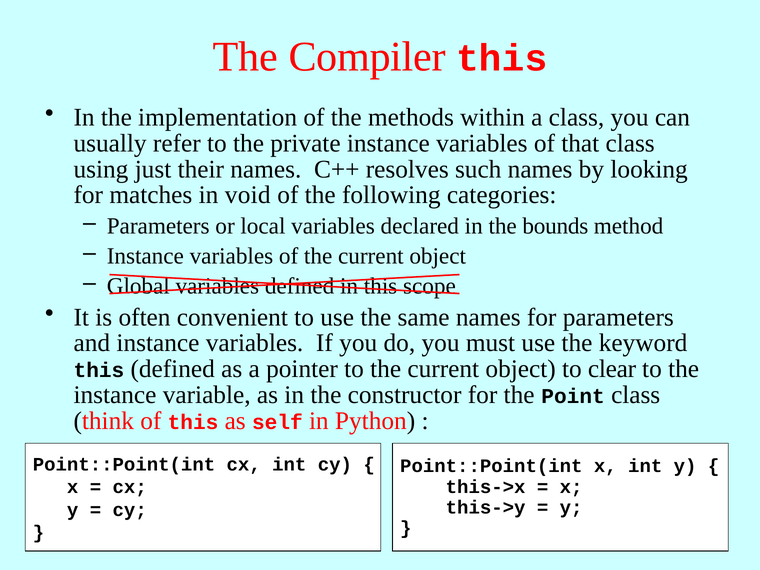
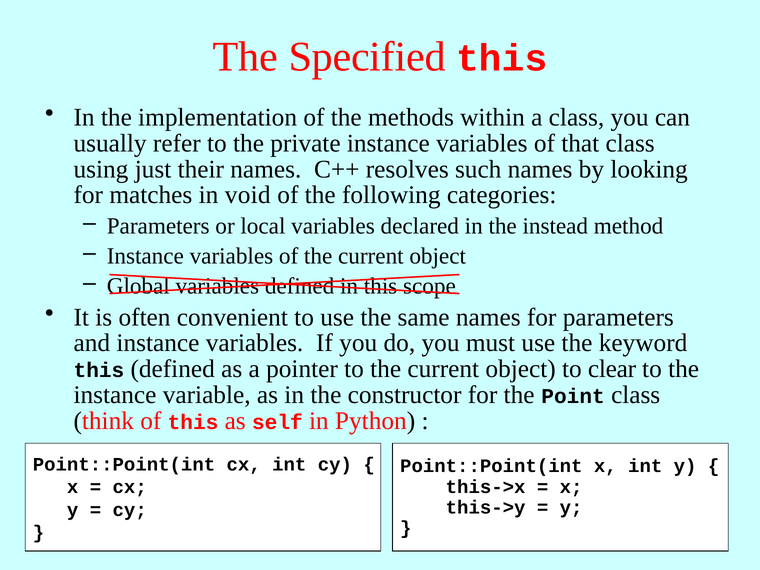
Compiler: Compiler -> Specified (367, 57)
bounds: bounds -> instead (555, 226)
